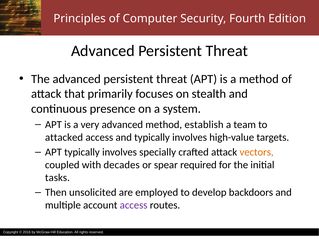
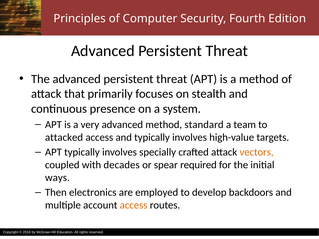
establish: establish -> standard (204, 125)
tasks: tasks -> ways (57, 178)
unsolicited: unsolicited -> electronics (93, 193)
access colour: purple -> orange (134, 205)
